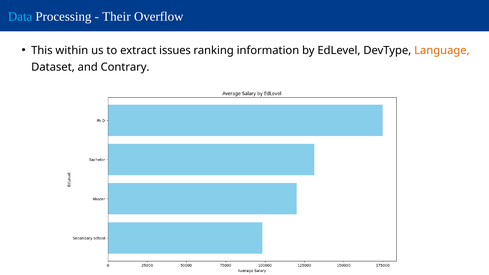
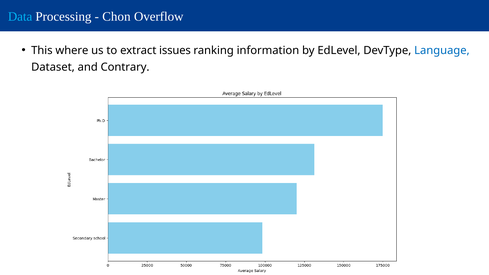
Their: Their -> Chon (116, 17)
within: within -> where (72, 50)
Language colour: orange -> blue (442, 50)
